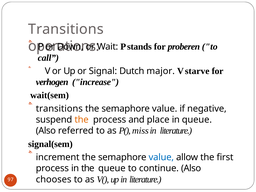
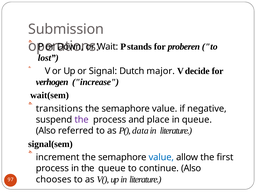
Transitions: Transitions -> Submission (66, 29)
call: call -> lost (48, 58)
starve: starve -> decide (197, 71)
the colour: orange -> purple (82, 120)
miss: miss -> data (140, 131)
